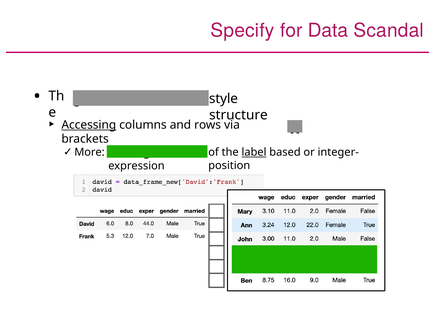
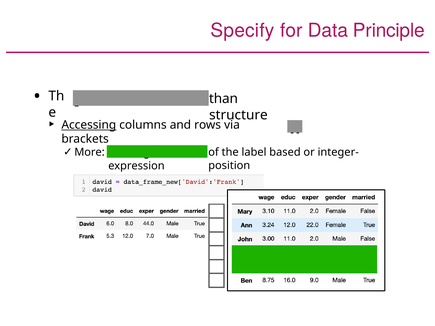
Scandal: Scandal -> Principle (389, 30)
style: style -> than (223, 99)
label underline: present -> none (254, 152)
